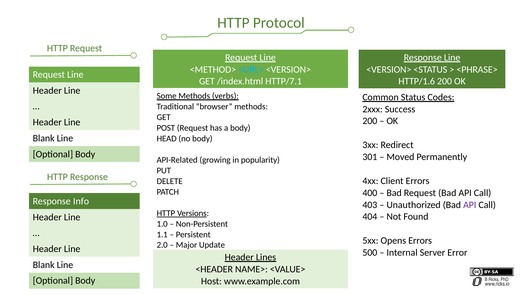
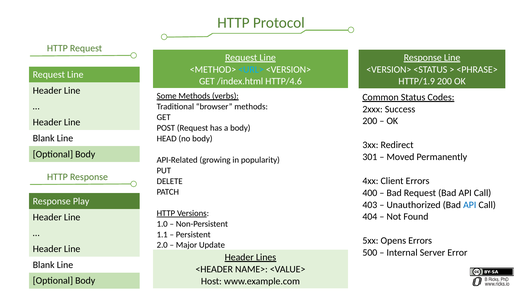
HTTP/7.1: HTTP/7.1 -> HTTP/4.6 (284, 81)
HTTP/1.6: HTTP/1.6 -> HTTP/1.9 (417, 81)
Info: Info -> Play (81, 201)
API colour: purple -> blue (470, 205)
